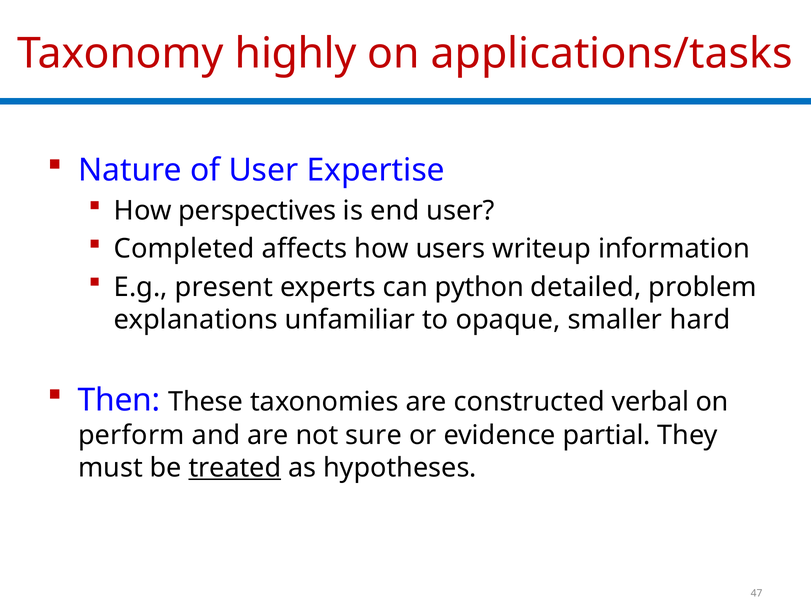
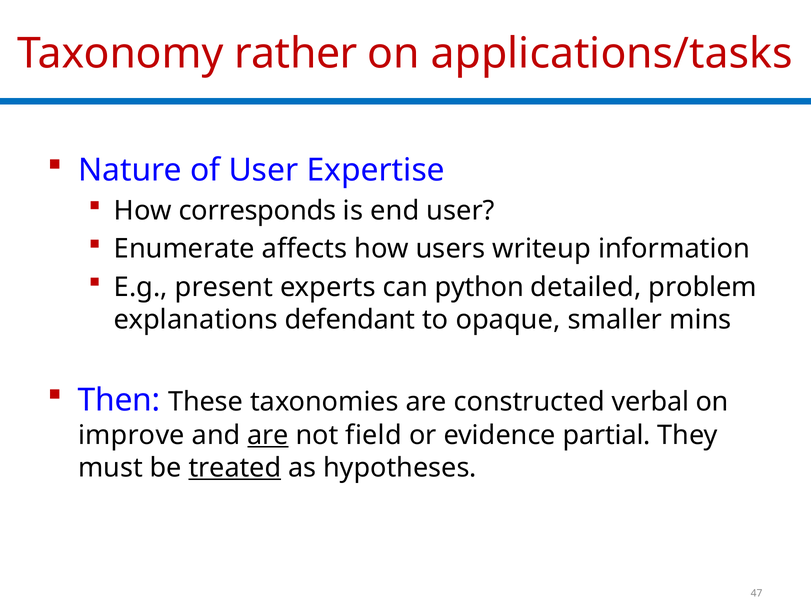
highly: highly -> rather (296, 54)
perspectives: perspectives -> corresponds (257, 211)
Completed: Completed -> Enumerate (184, 249)
unfamiliar: unfamiliar -> defendant (350, 320)
hard: hard -> mins (700, 320)
perform: perform -> improve (131, 435)
are underline: none -> present (268, 435)
sure: sure -> field (374, 435)
